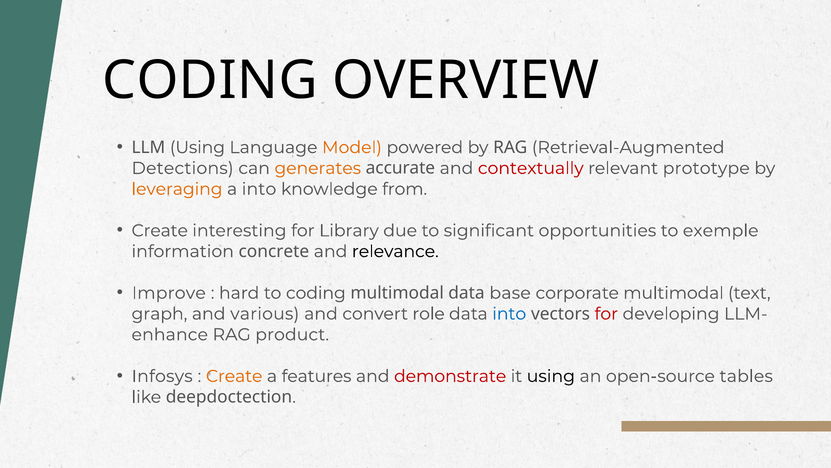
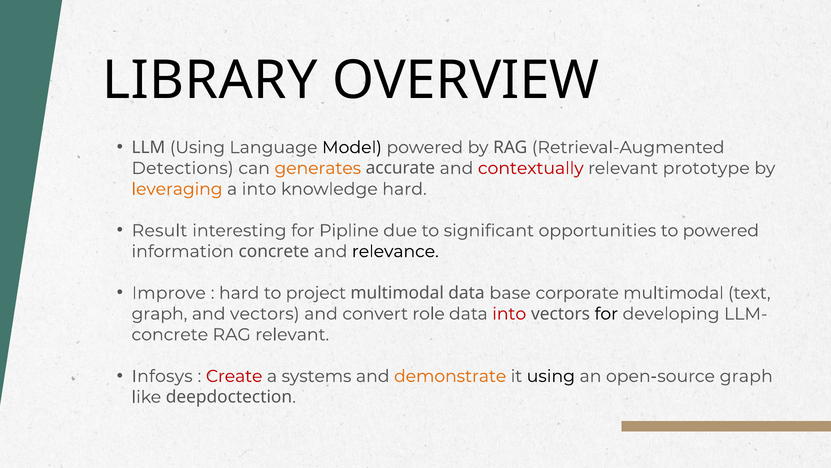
CODING: CODING -> LIBRARY (210, 80)
Model colour: orange -> black (352, 147)
knowledge from: from -> hard (404, 189)
Create: Create -> Result (160, 230)
Library: Library -> Pipline (349, 230)
to exemple: exemple -> powered (721, 230)
to coding: coding -> project (316, 293)
and various: various -> vectors (265, 313)
into colour: blue -> red (509, 313)
for colour: red -> black (606, 313)
enhance: enhance -> concrete (170, 334)
RAG product: product -> relevant (292, 334)
Create colour: orange -> red (234, 376)
features: features -> systems (317, 376)
demonstrate colour: red -> orange (450, 376)
open-source tables: tables -> graph (746, 376)
